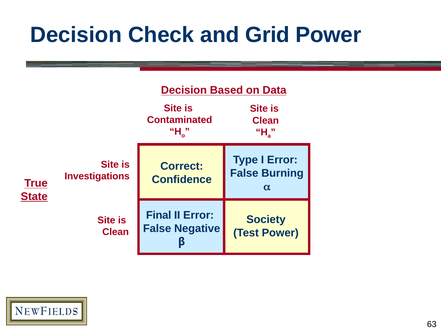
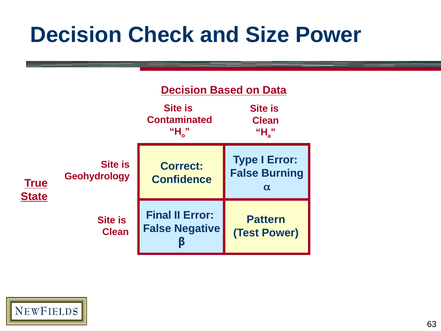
Grid: Grid -> Size (267, 35)
Investigations: Investigations -> Geohydrology (97, 176)
Society: Society -> Pattern (266, 219)
